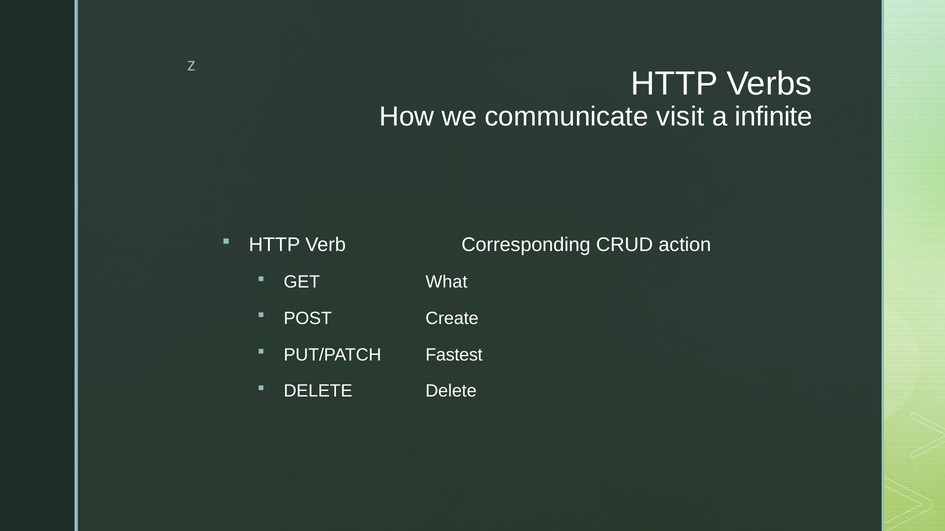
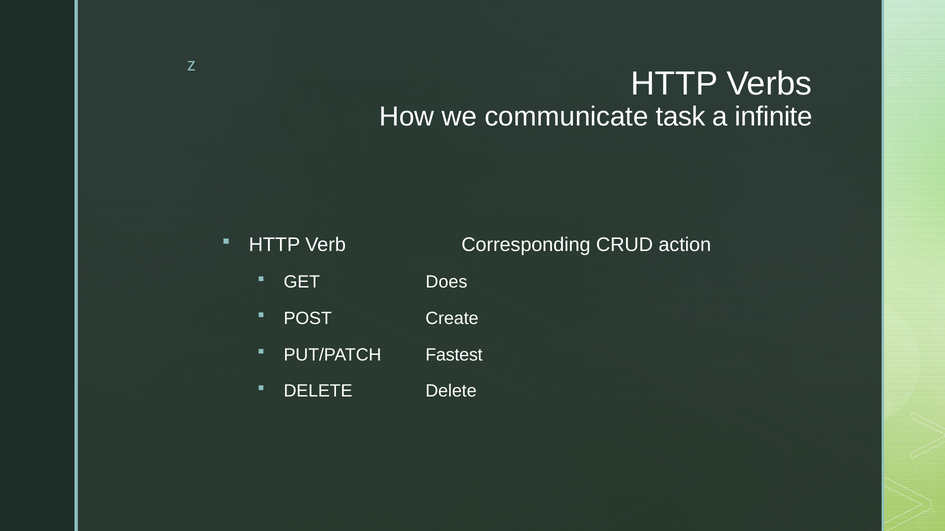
visit: visit -> task (681, 117)
What: What -> Does (447, 282)
